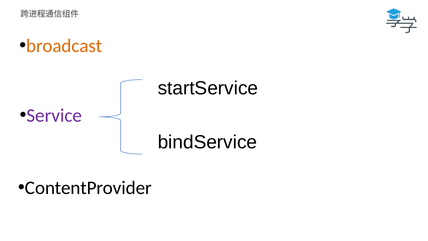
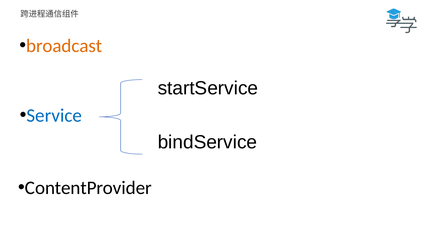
Service colour: purple -> blue (54, 116)
